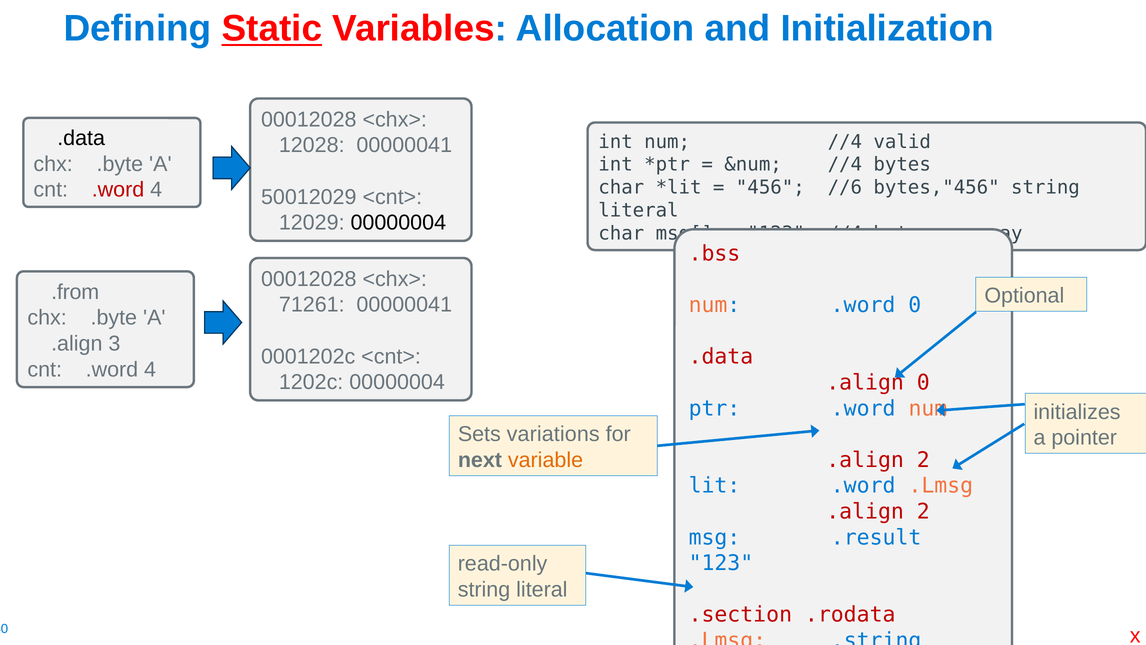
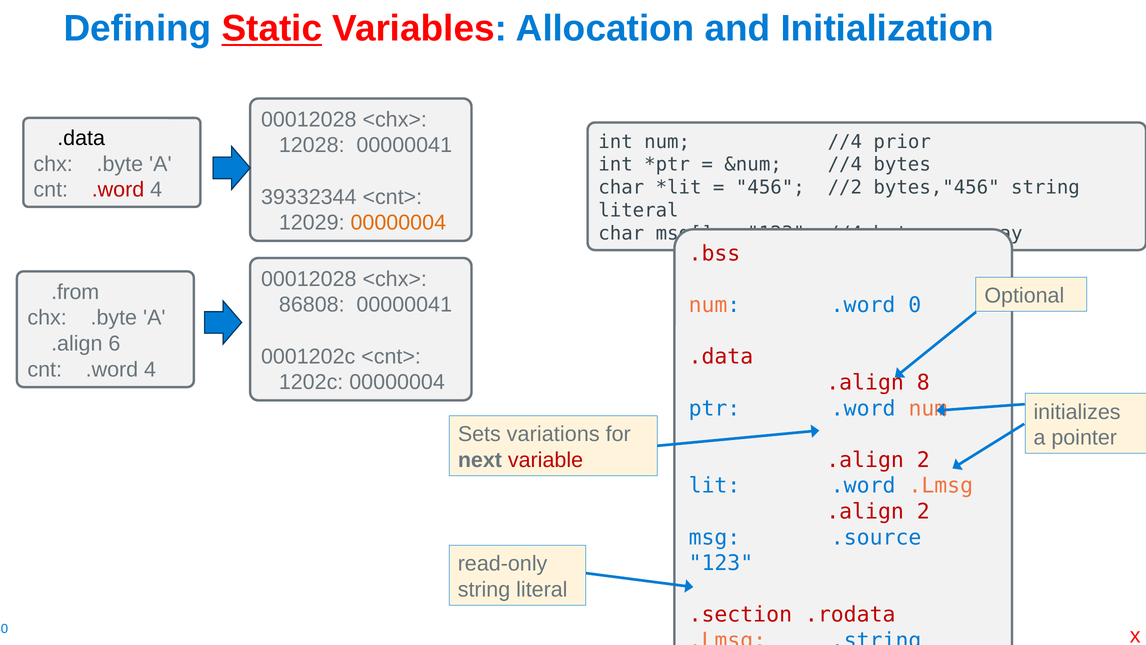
valid: valid -> prior (902, 142)
//6: //6 -> //2 (845, 187)
50012029: 50012029 -> 39332344 (309, 197)
00000004 colour: black -> orange (398, 223)
71261: 71261 -> 86808 (312, 305)
3: 3 -> 6 (114, 343)
.align 0: 0 -> 8 (923, 382)
variable colour: orange -> red (546, 460)
.result: .result -> .source (876, 537)
